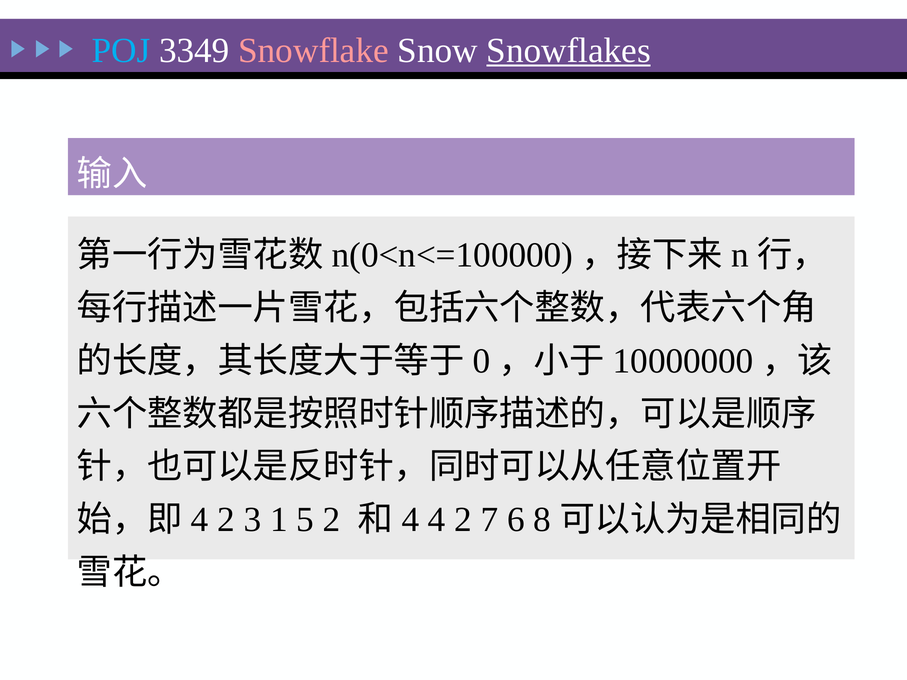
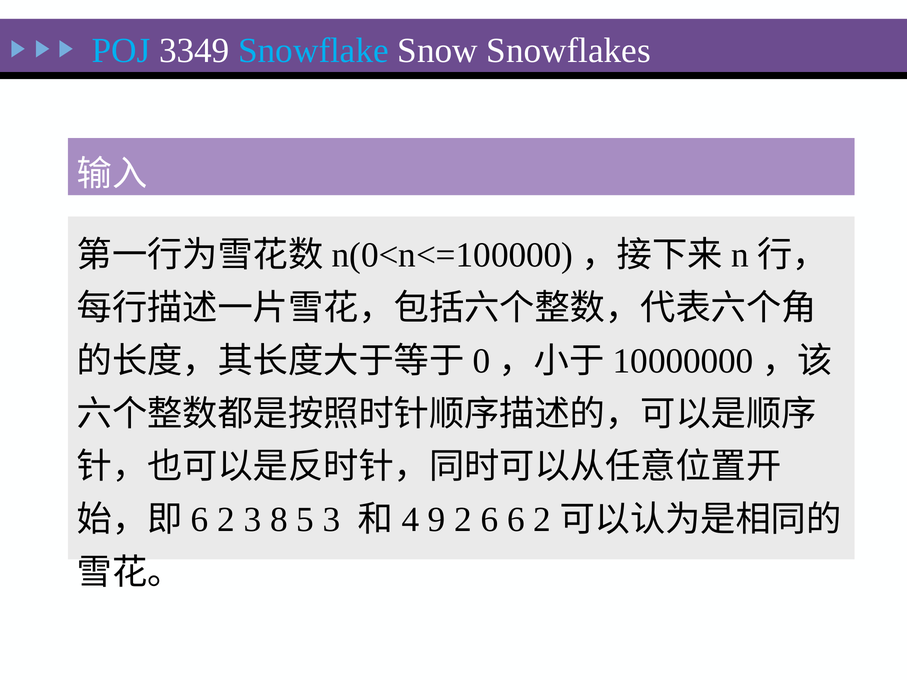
Snowflake colour: pink -> light blue (314, 50)
Snowflakes underline: present -> none (569, 50)
4: 4 -> 6 (200, 520)
1: 1 -> 8 (279, 520)
5 2: 2 -> 3 (332, 520)
4 4: 4 -> 9 (437, 520)
2 7: 7 -> 6 (489, 520)
8: 8 -> 2 (542, 520)
